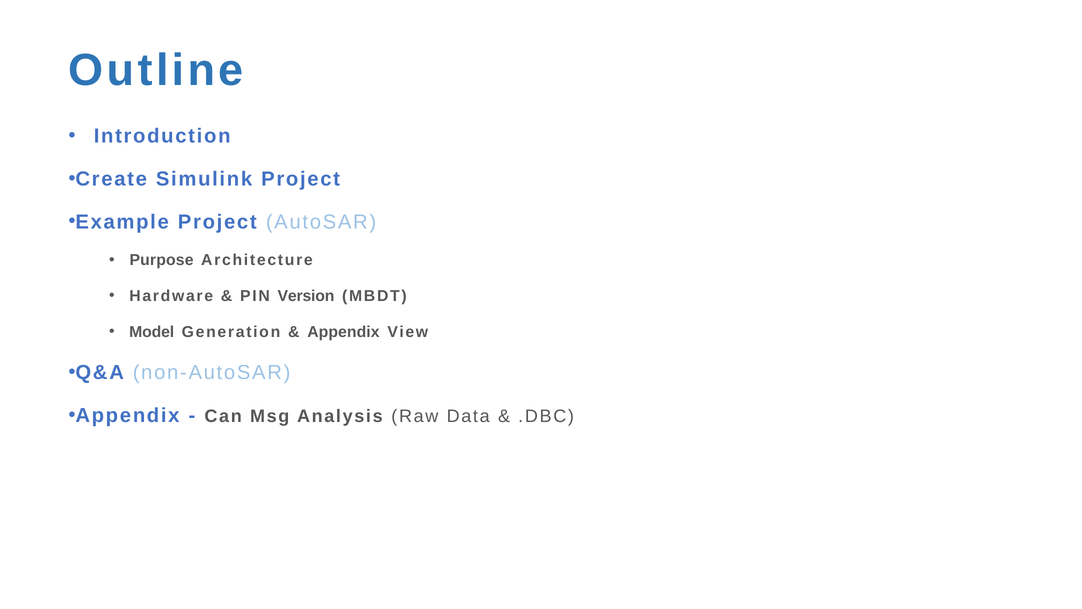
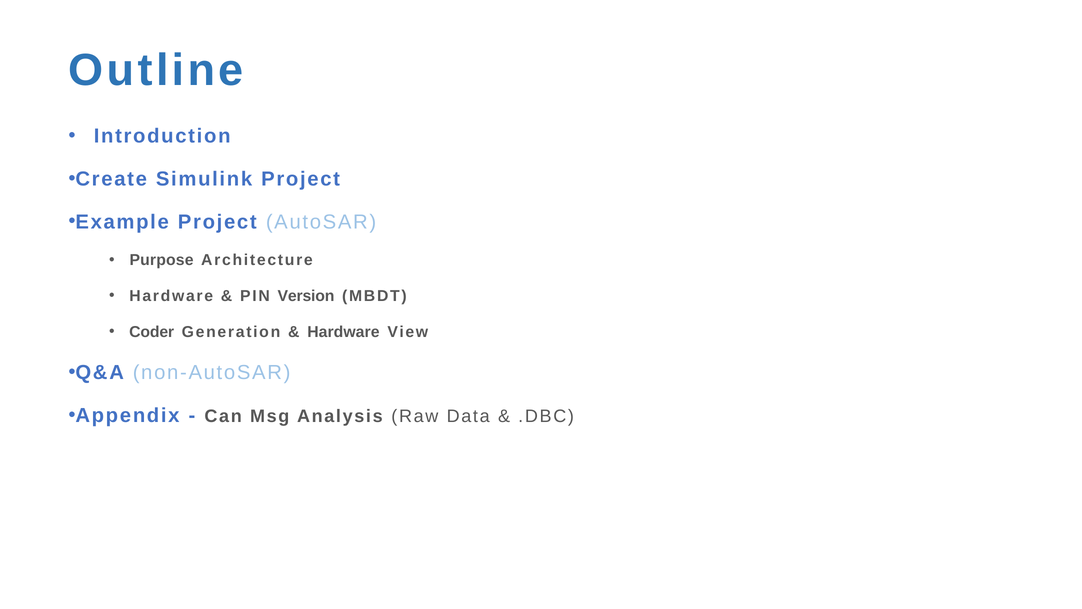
Model: Model -> Coder (152, 332)
Appendix: Appendix -> Hardware (343, 332)
